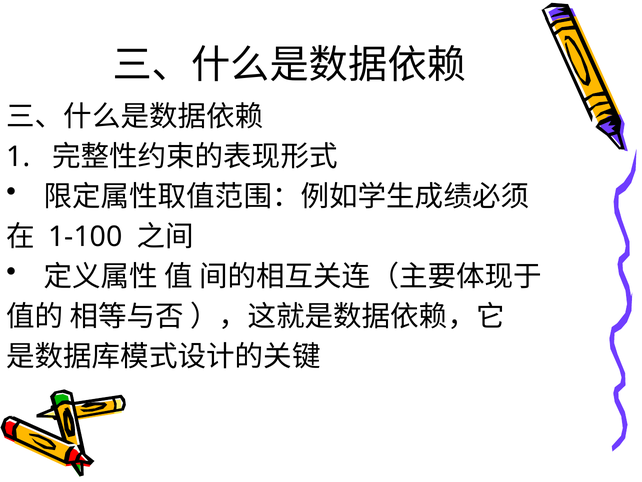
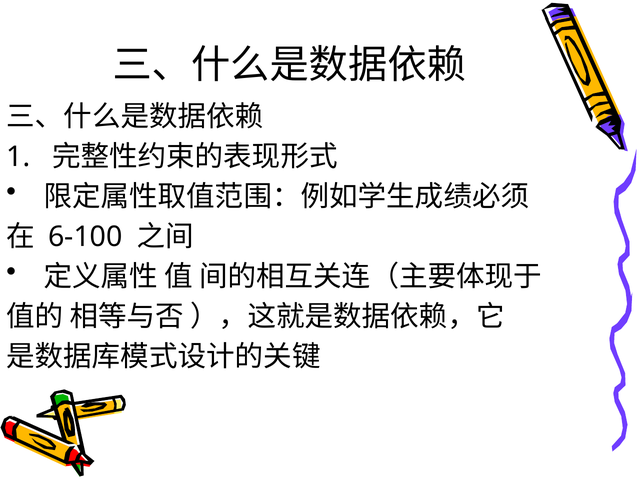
1-100: 1-100 -> 6-100 (85, 236)
